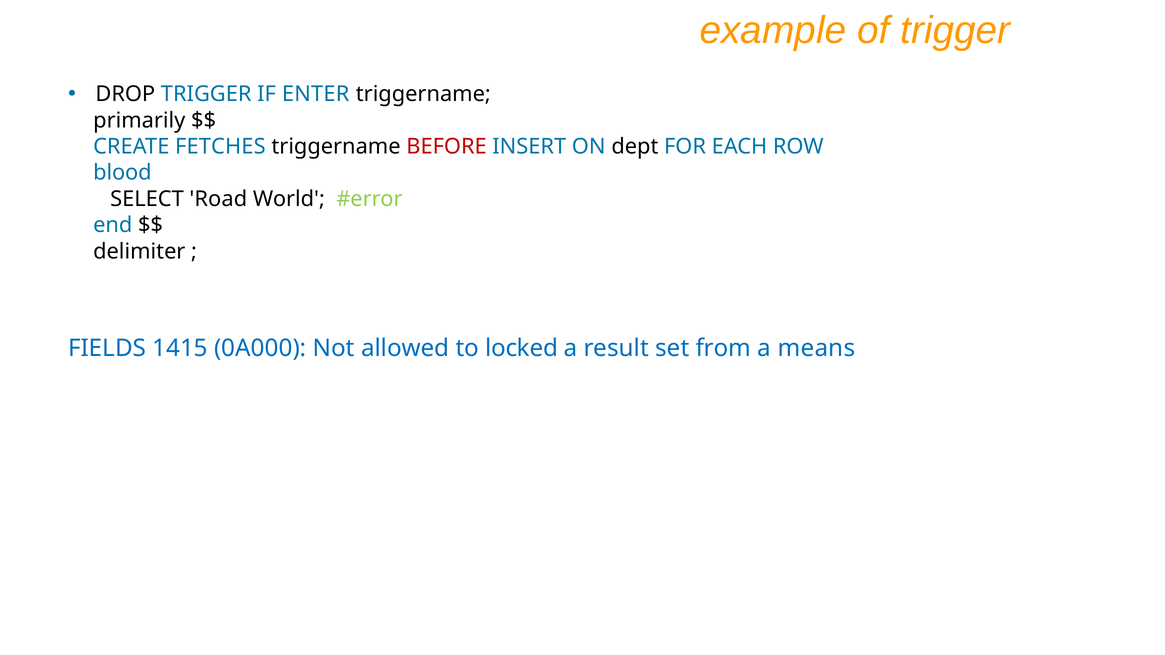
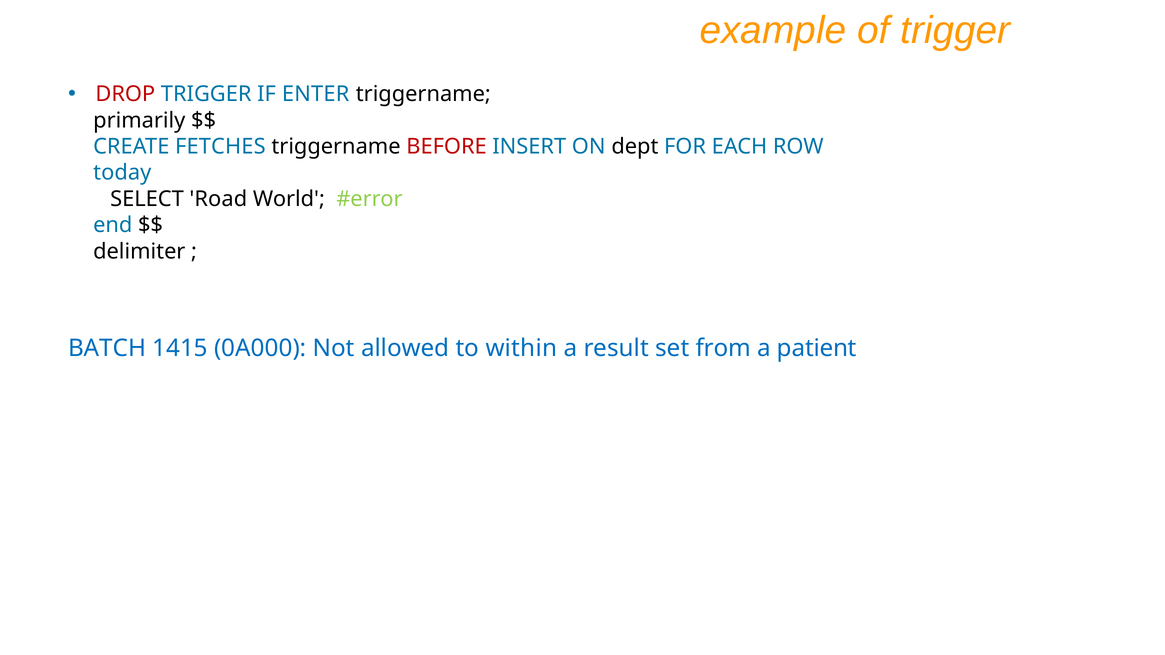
DROP colour: black -> red (125, 94)
blood: blood -> today (122, 173)
FIELDS: FIELDS -> BATCH (107, 348)
locked: locked -> within (521, 348)
means: means -> patient (817, 348)
